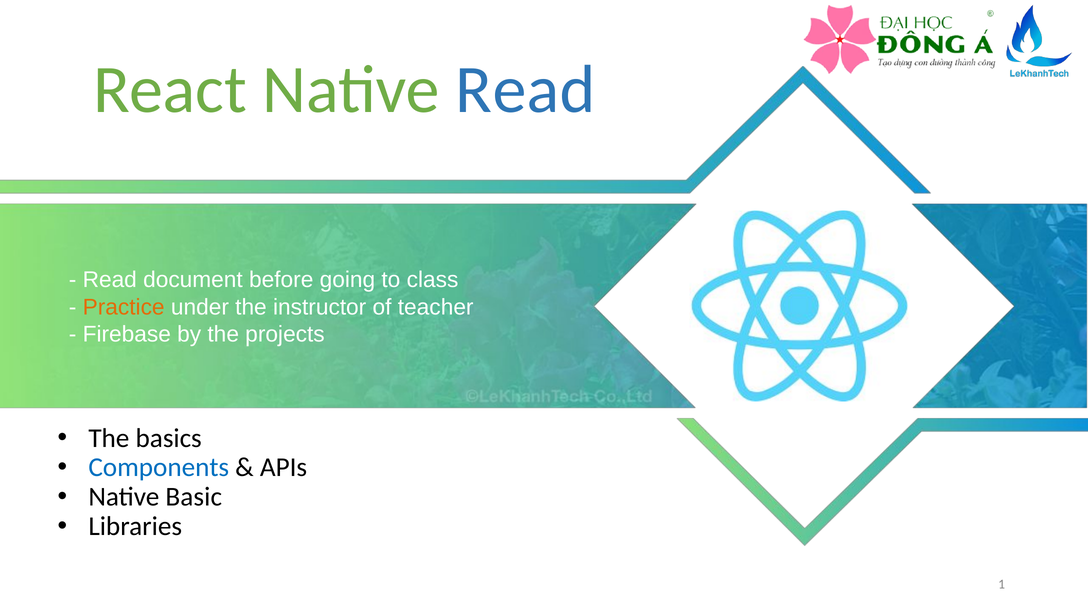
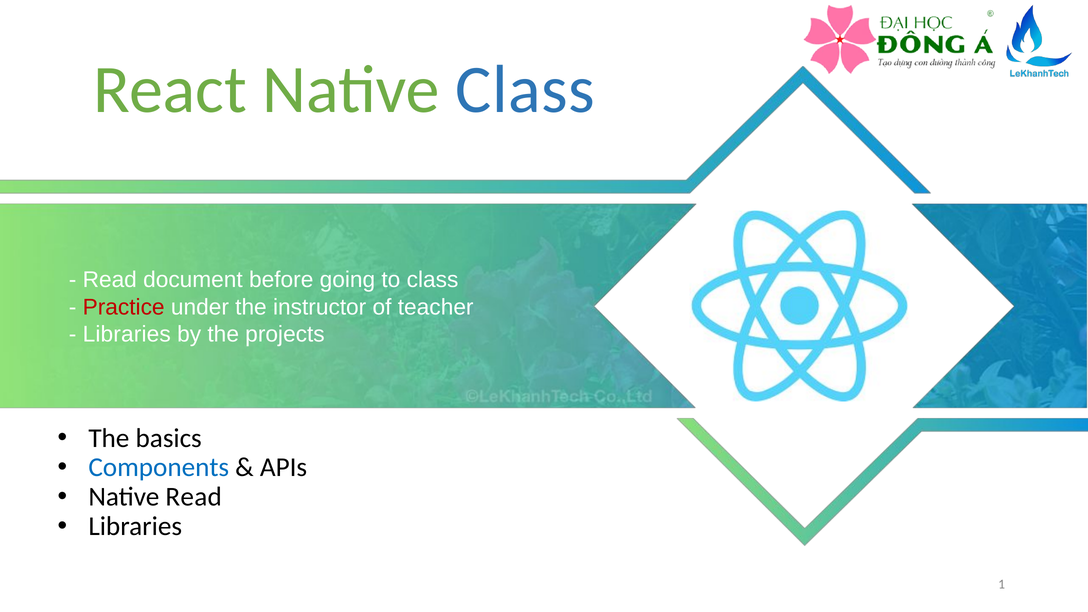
Native Read: Read -> Class (525, 90)
Practice colour: orange -> red (124, 307)
Firebase: Firebase -> Libraries (127, 334)
Native Basic: Basic -> Read (194, 497)
